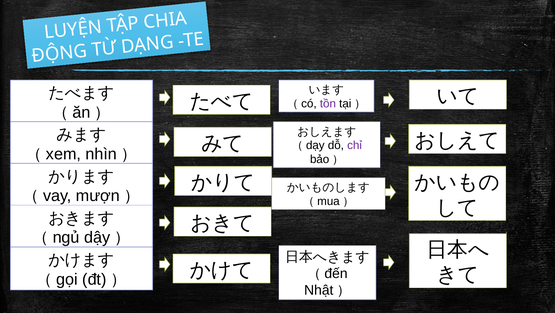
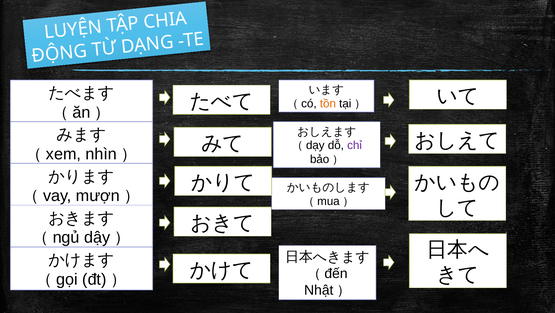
tồn colour: purple -> orange (328, 103)
